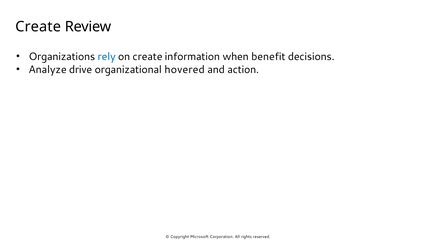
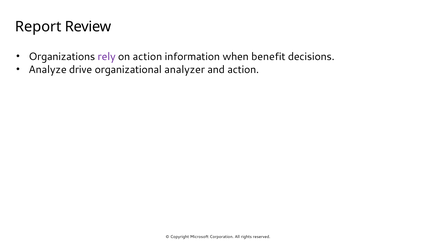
Create: Create -> Report (38, 27)
rely colour: blue -> purple (107, 57)
on create: create -> action (147, 57)
hovered: hovered -> analyzer (185, 70)
